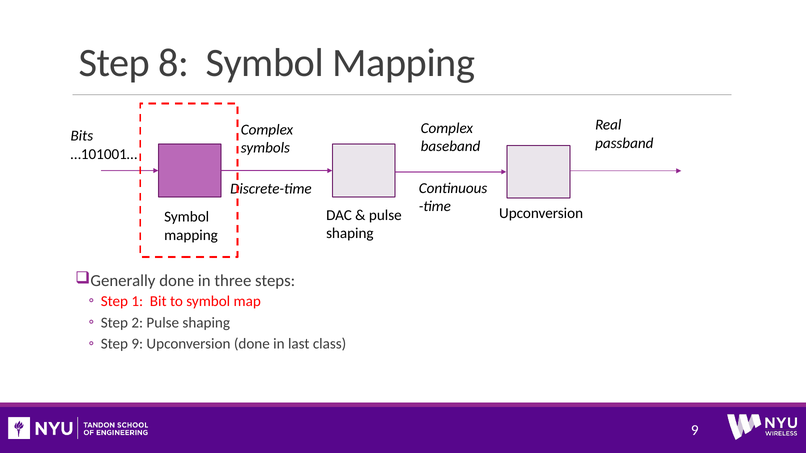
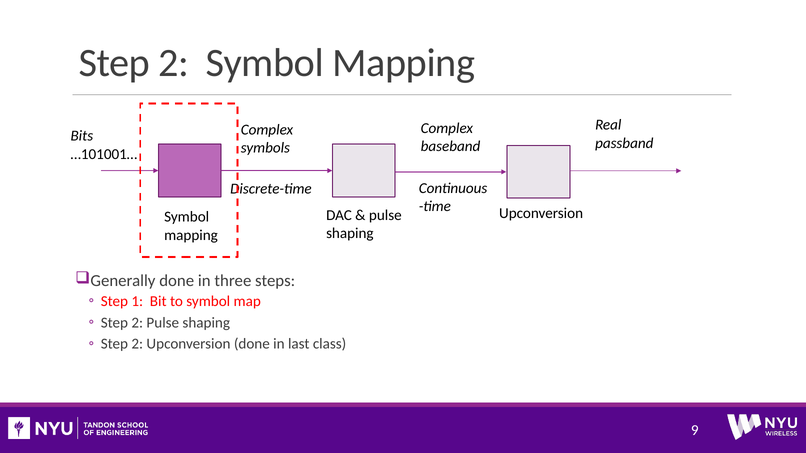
8: 8 -> 2 (174, 63)
9: 9 -> 2 (137, 344)
